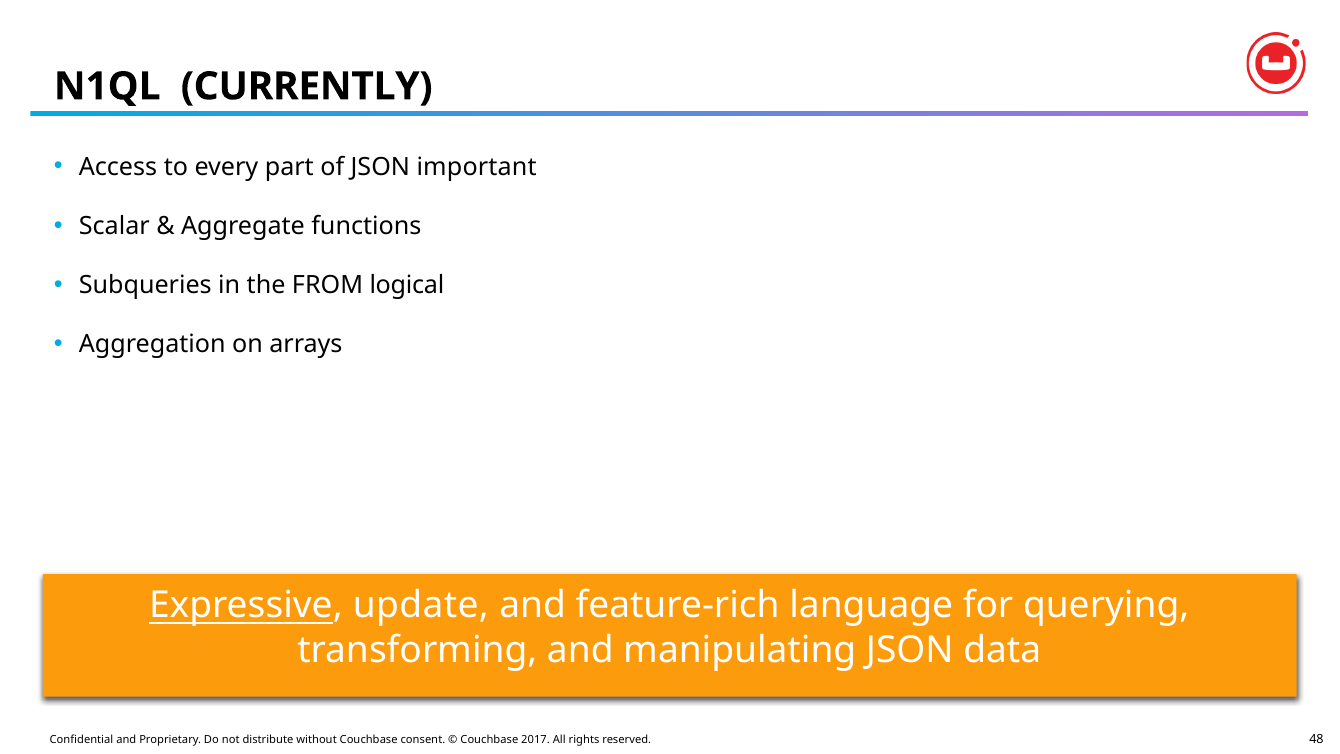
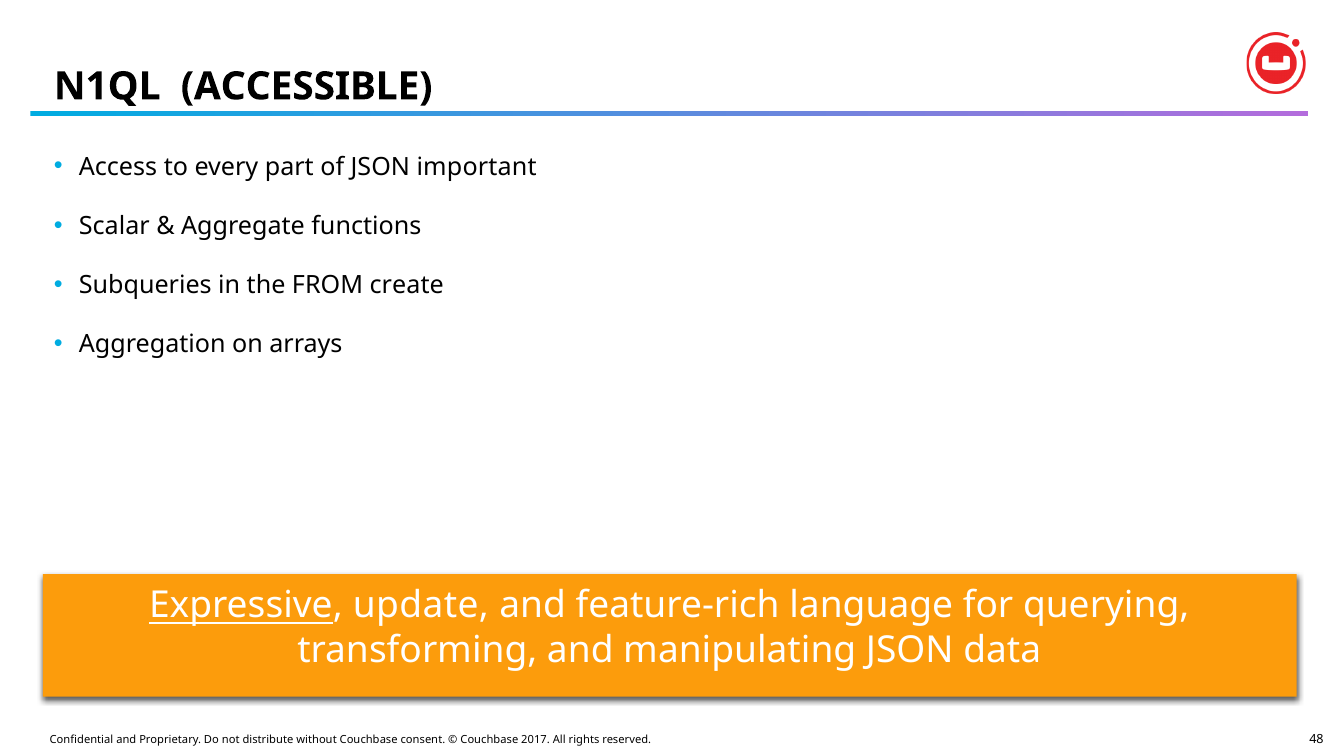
CURRENTLY: CURRENTLY -> ACCESSIBLE (307, 86)
logical: logical -> create (407, 285)
